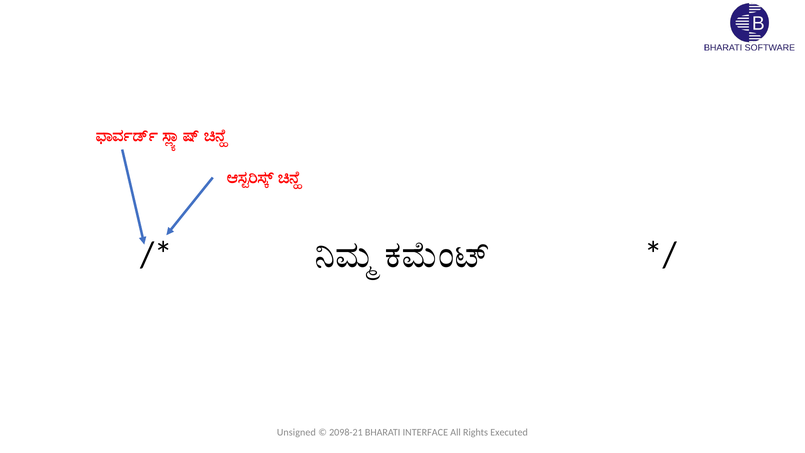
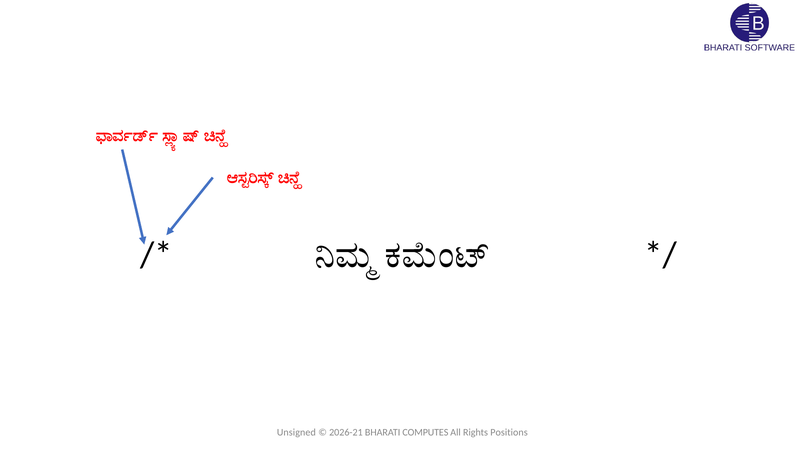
2098-21: 2098-21 -> 2026-21 (346, 432)
INTERFACE: INTERFACE -> COMPUTES (425, 432)
Executed: Executed -> Positions (509, 432)
